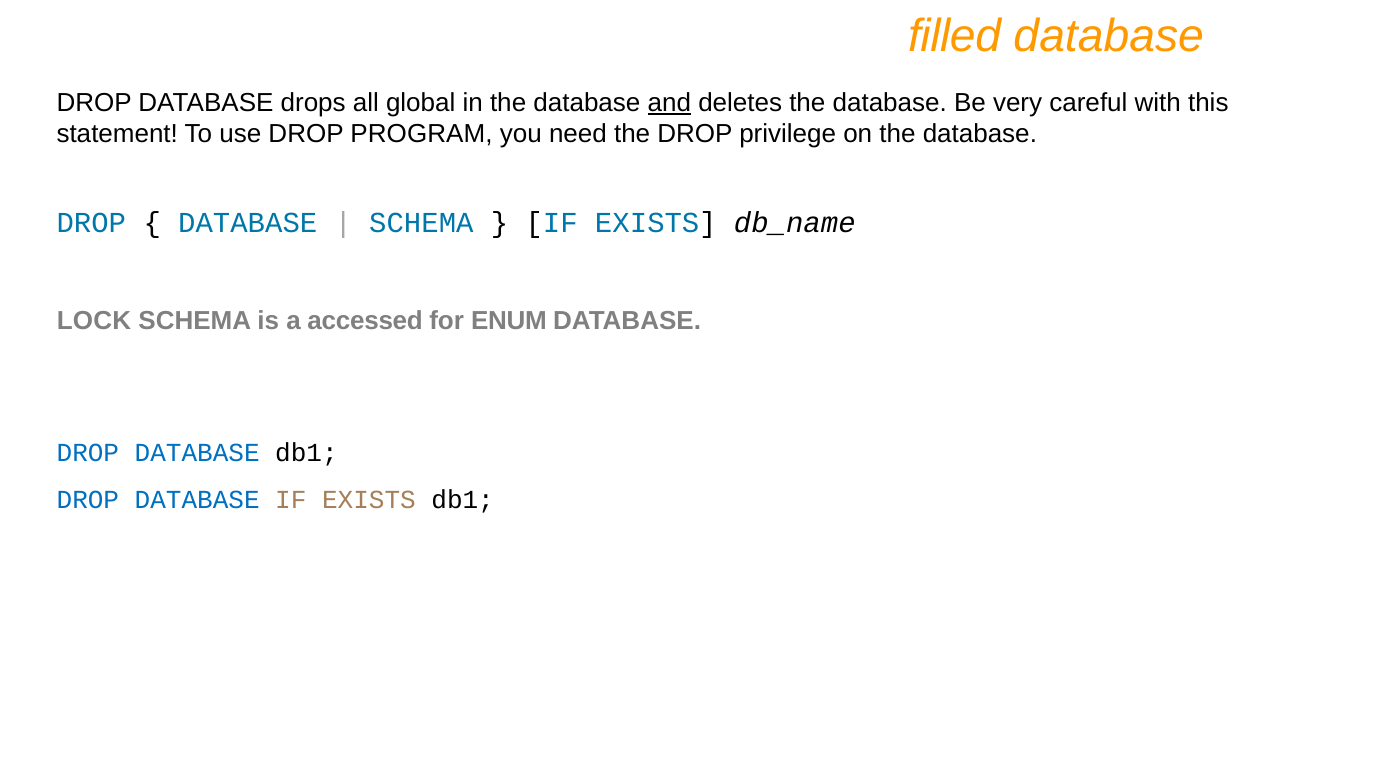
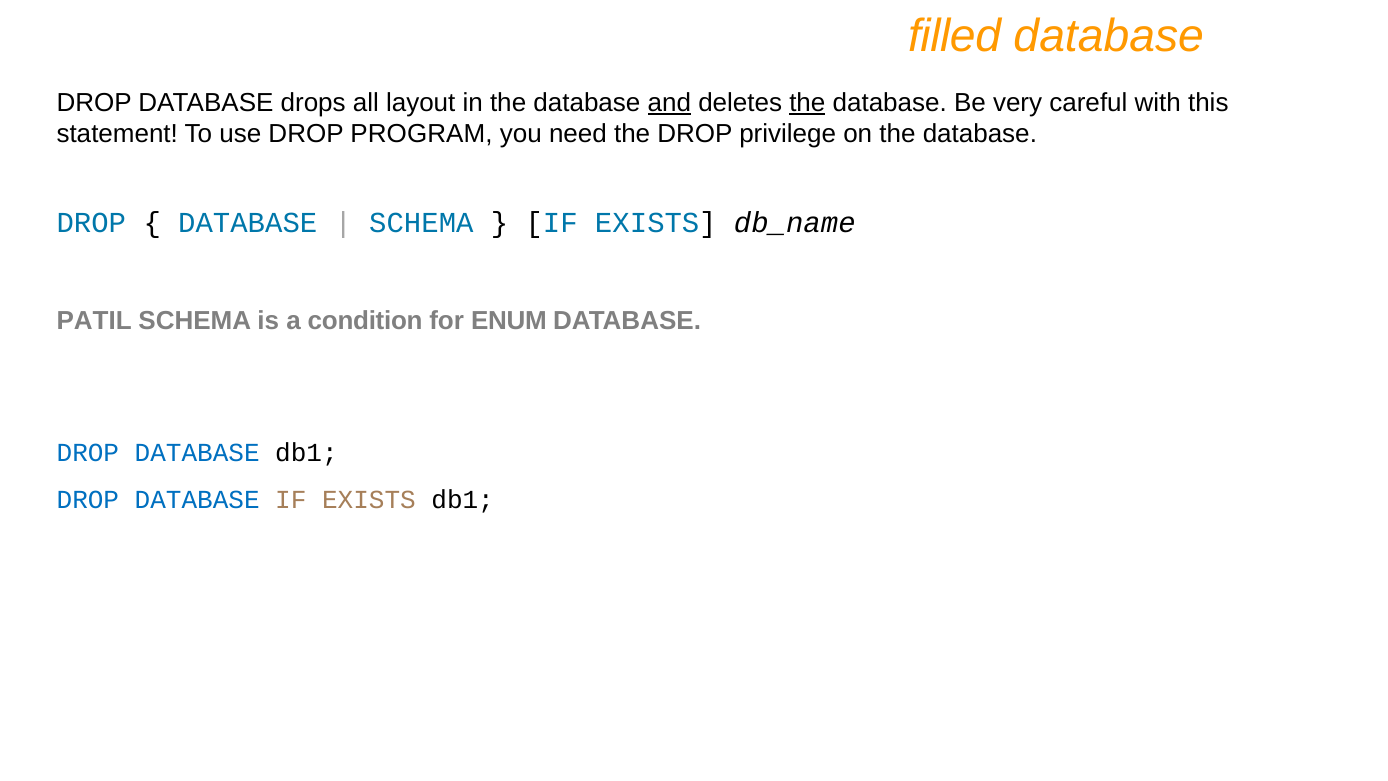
global: global -> layout (421, 103)
the underline: none -> present (807, 103)
LOCK: LOCK -> PATIL (94, 321)
accessed: accessed -> condition (365, 321)
